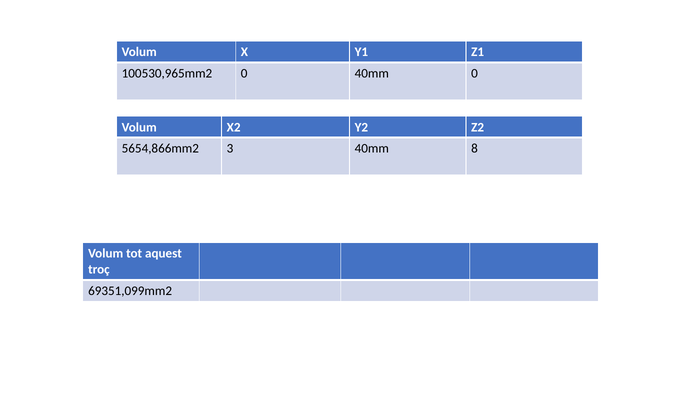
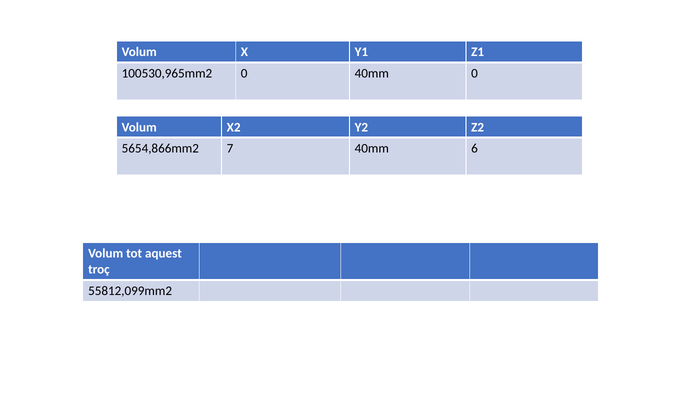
3: 3 -> 7 (230, 149)
8: 8 -> 6 (475, 149)
69351,099mm2: 69351,099mm2 -> 55812,099mm2 (130, 291)
